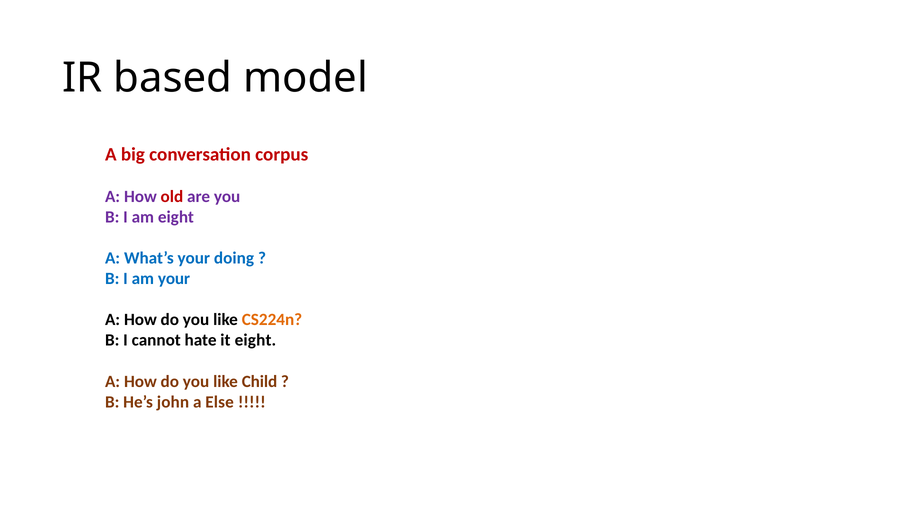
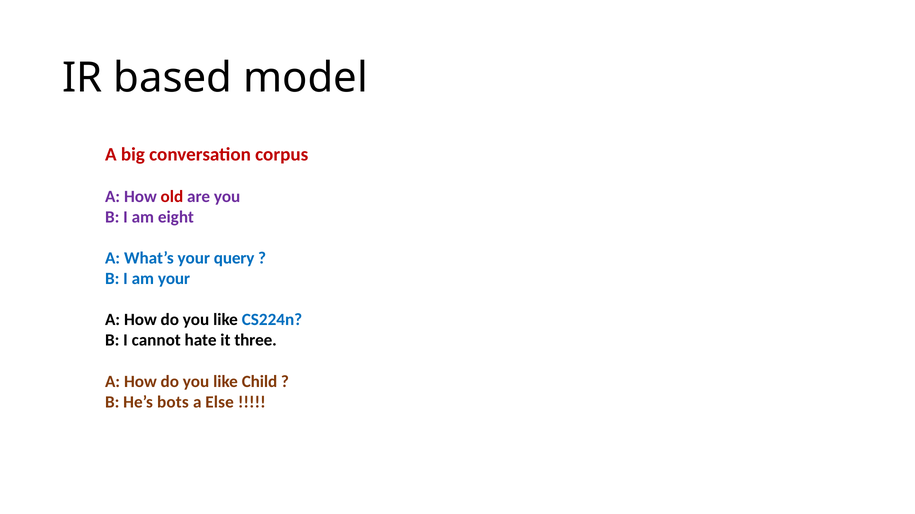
doing: doing -> query (234, 258)
CS224n colour: orange -> blue (272, 320)
it eight: eight -> three (256, 341)
john: john -> bots (173, 402)
